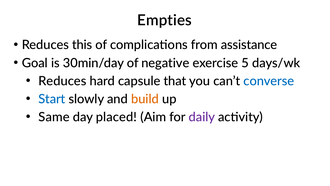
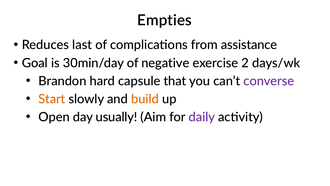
this: this -> last (82, 45)
5: 5 -> 2 (245, 63)
Reduces: Reduces -> Brandon (62, 81)
converse colour: blue -> purple (269, 81)
Start colour: blue -> orange (52, 99)
Same: Same -> Open (54, 117)
placed: placed -> usually (117, 117)
